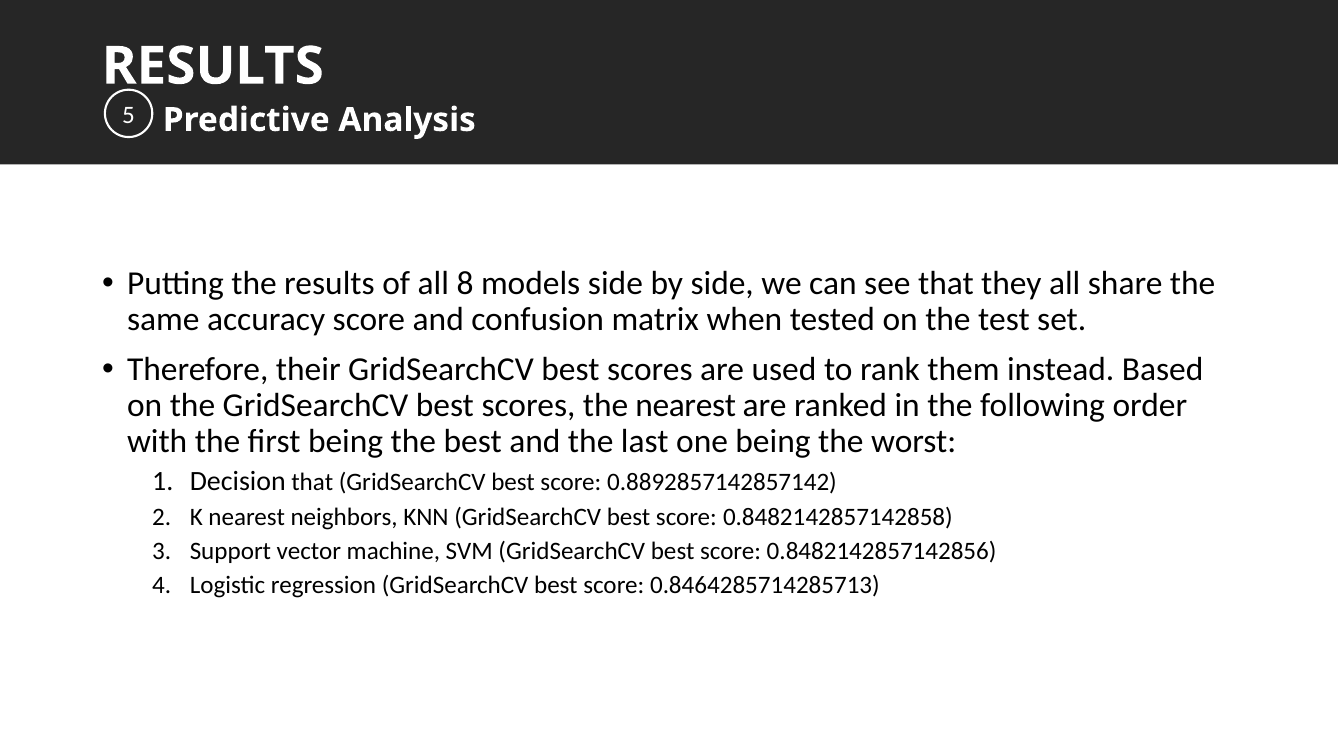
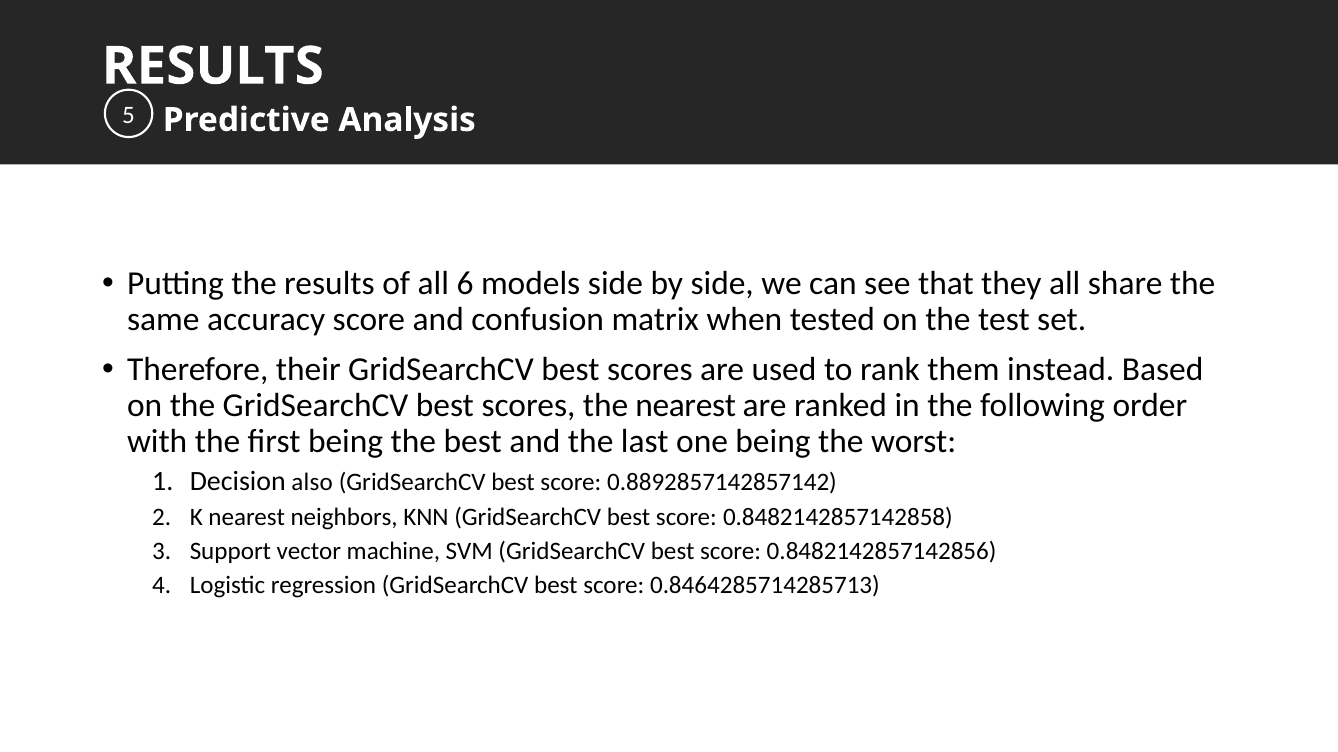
8: 8 -> 6 (465, 284)
Decision that: that -> also (312, 483)
